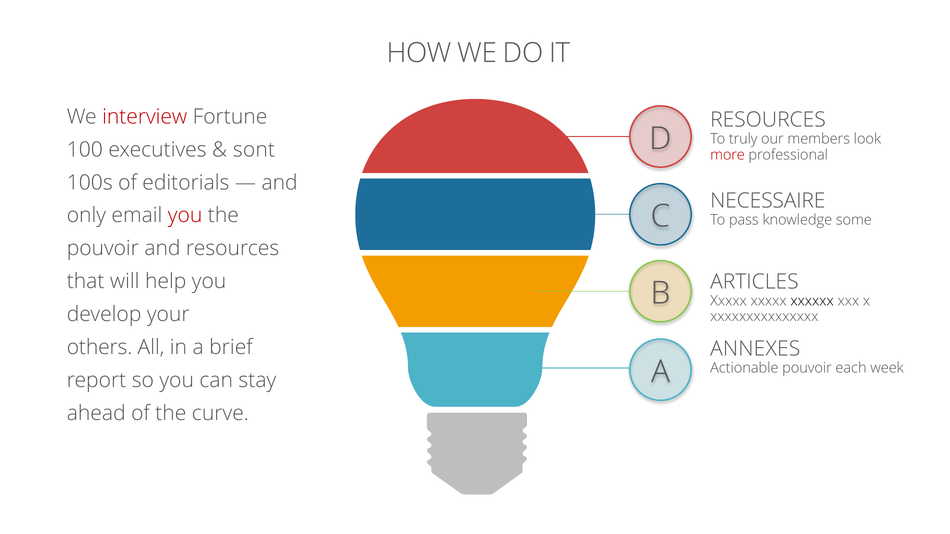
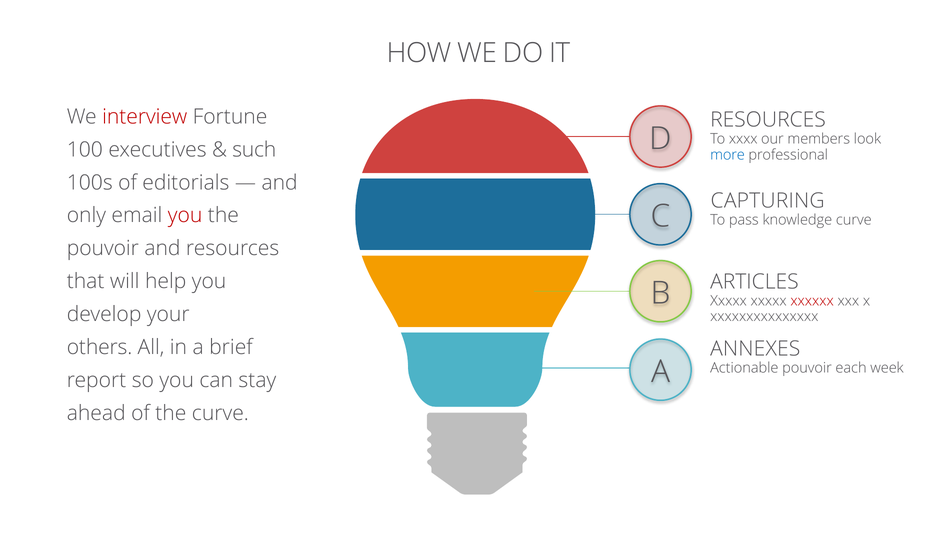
truly: truly -> xxxx (743, 139)
sont: sont -> such (254, 150)
more colour: red -> blue (728, 155)
NECESSAIRE: NECESSAIRE -> CAPTURING (768, 201)
knowledge some: some -> curve (854, 220)
xxxxxx colour: black -> red (812, 301)
